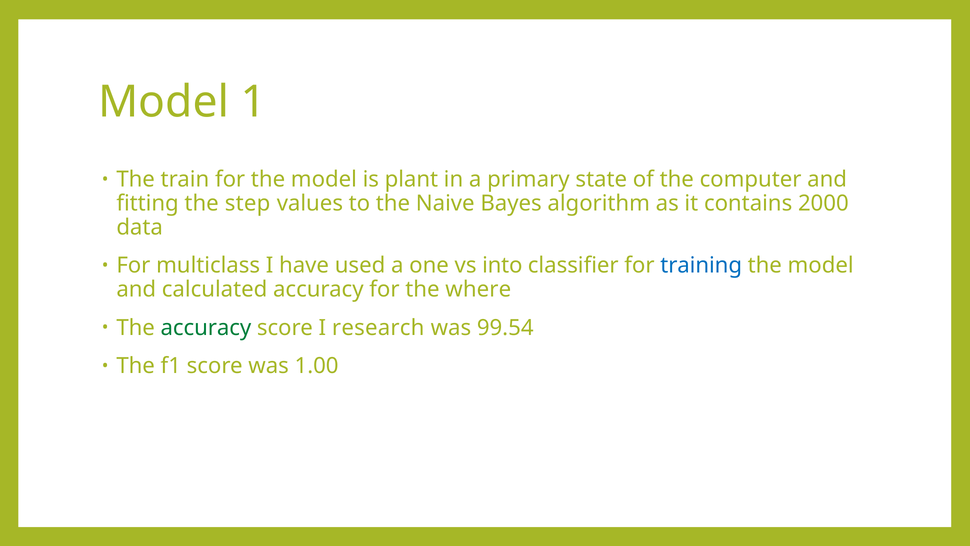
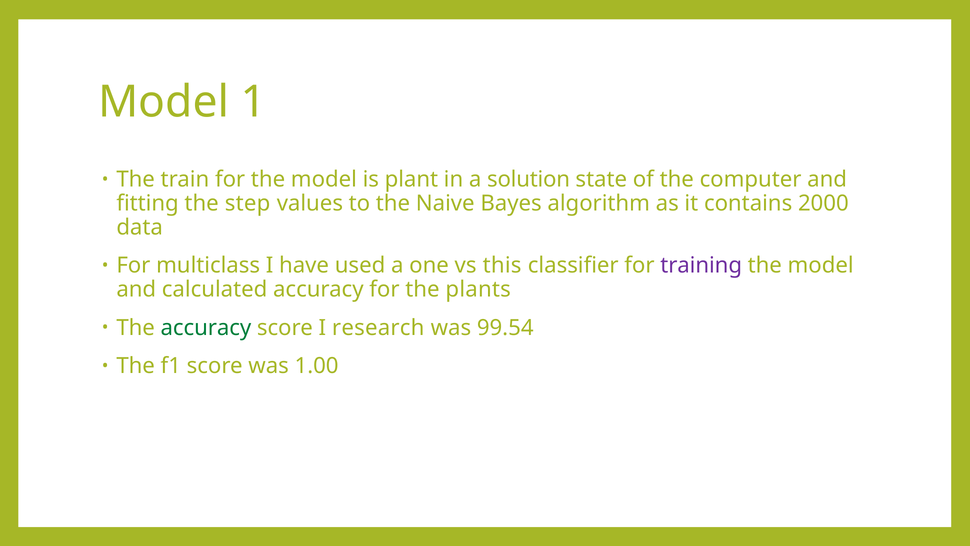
primary: primary -> solution (529, 179)
into: into -> this (502, 265)
training colour: blue -> purple (701, 265)
where: where -> plants (478, 289)
